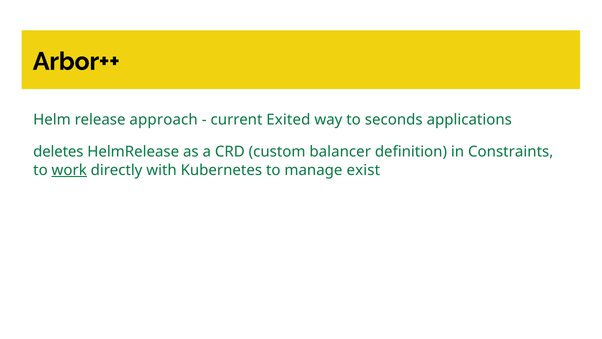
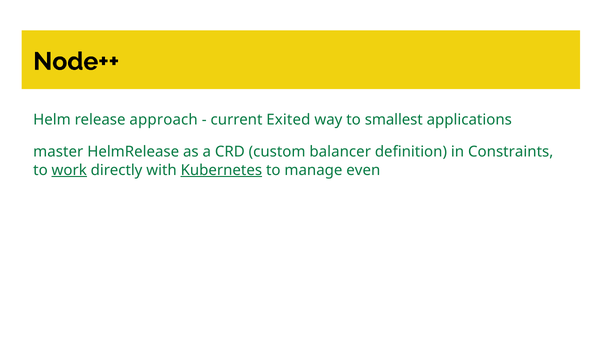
Arbor++: Arbor++ -> Node++ (76, 61)
seconds: seconds -> smallest (394, 120)
deletes: deletes -> master (58, 152)
Kubernetes underline: none -> present (221, 170)
exist: exist -> even (363, 170)
